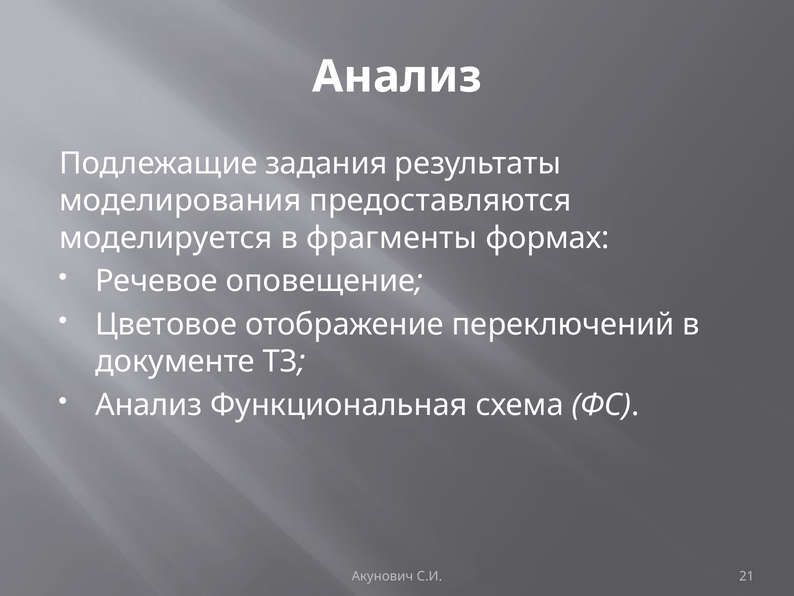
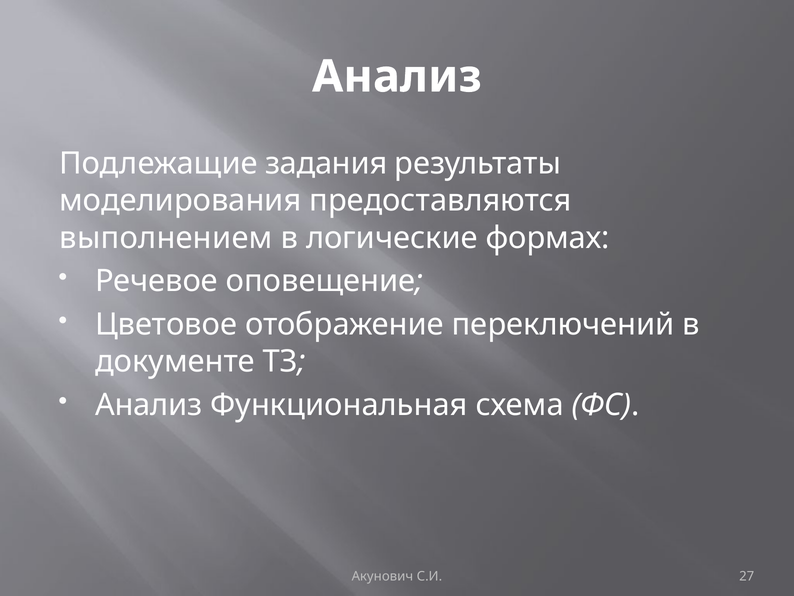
моделируется: моделируется -> выполнением (166, 238)
фрагменты: фрагменты -> логические (392, 238)
21: 21 -> 27 (747, 576)
